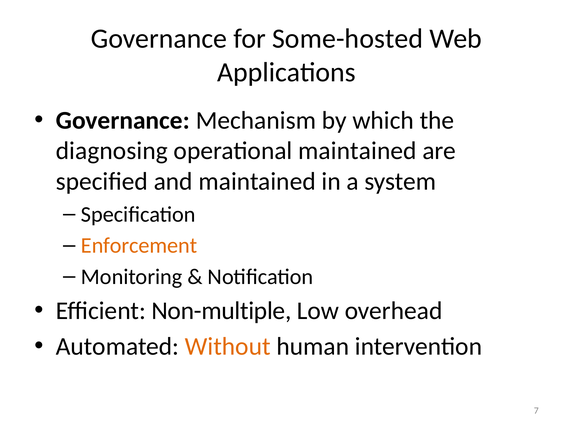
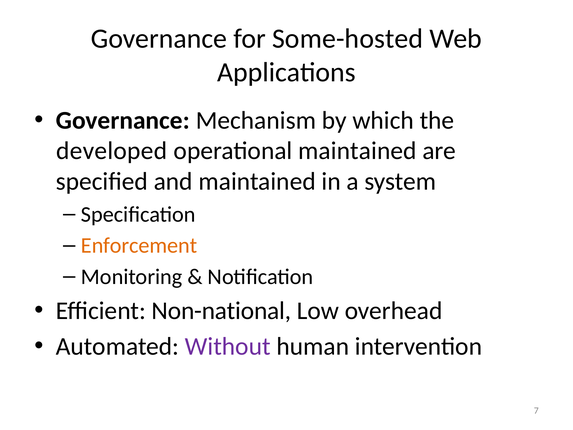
diagnosing: diagnosing -> developed (112, 151)
Non-multiple: Non-multiple -> Non-national (221, 311)
Without colour: orange -> purple (228, 346)
